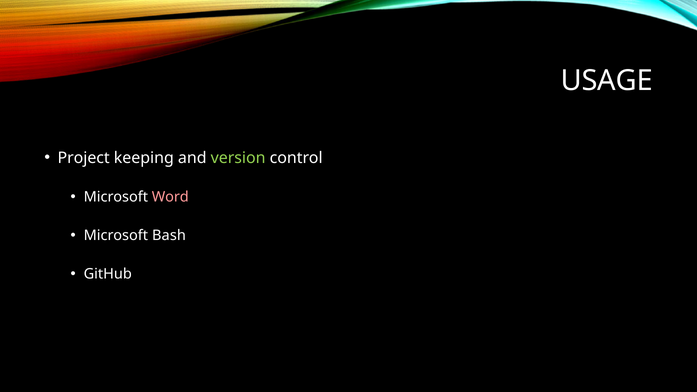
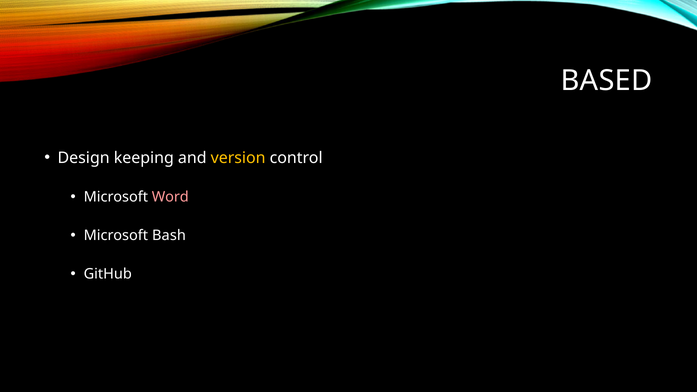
USAGE: USAGE -> BASED (606, 80)
Project: Project -> Design (84, 158)
version colour: light green -> yellow (238, 158)
